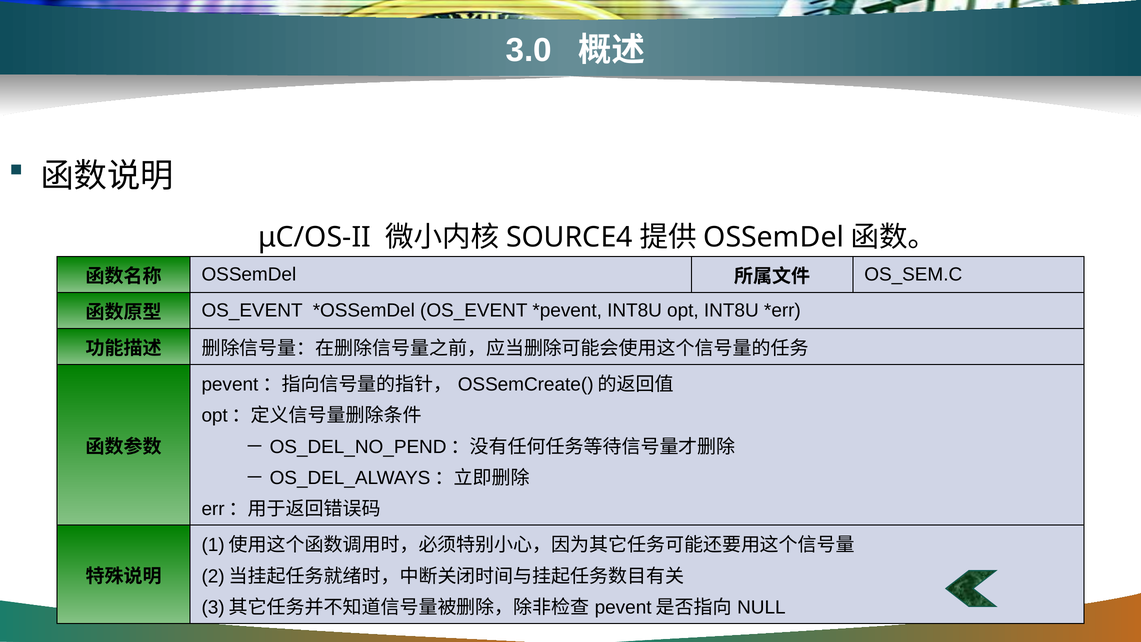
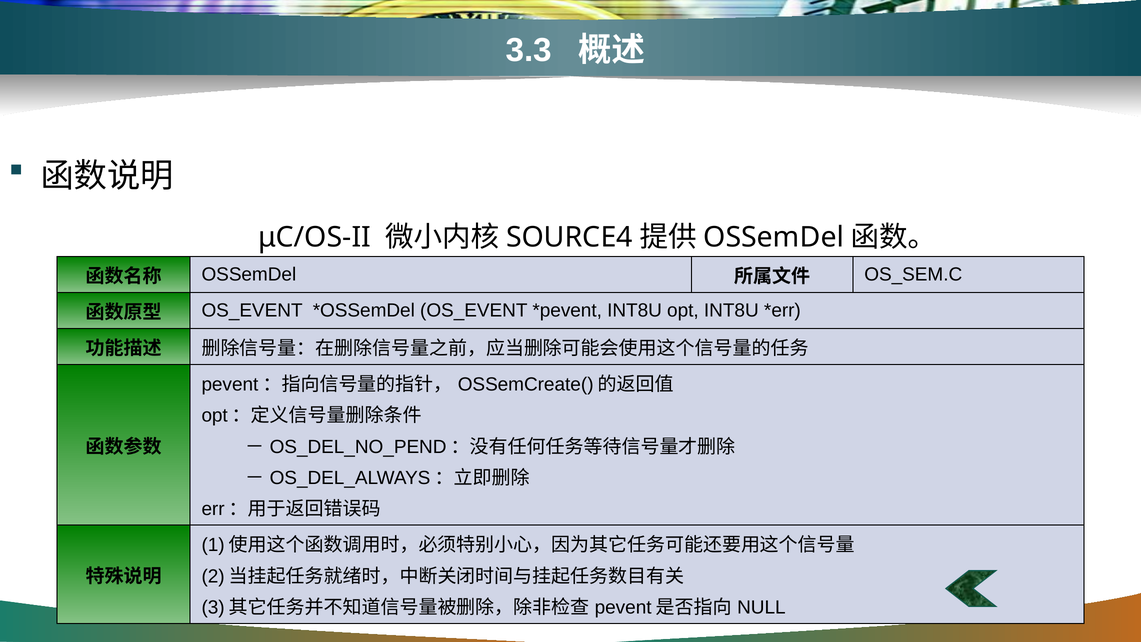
3.0: 3.0 -> 3.3 (529, 50)
